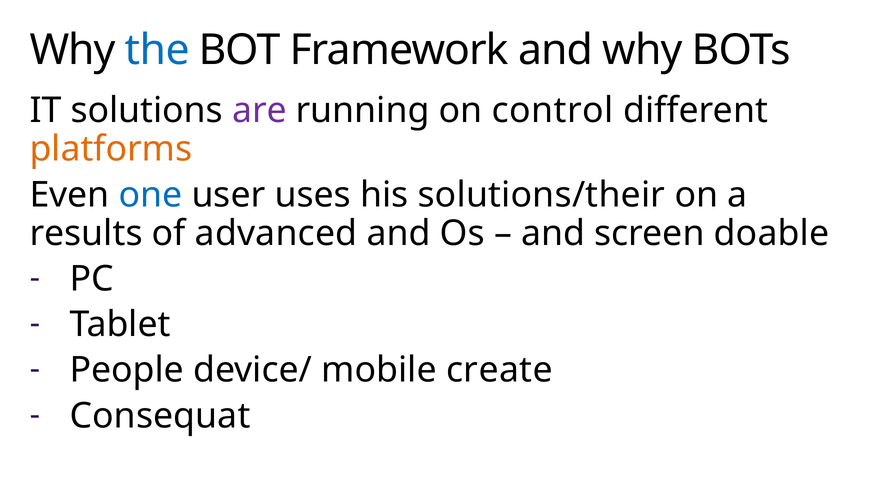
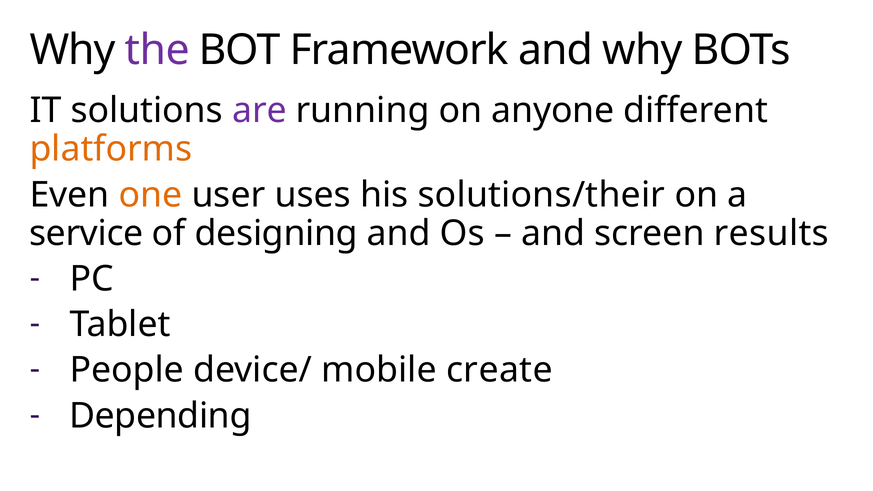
the colour: blue -> purple (157, 50)
control: control -> anyone (553, 111)
one colour: blue -> orange (151, 195)
results: results -> service (86, 233)
advanced: advanced -> designing (276, 233)
doable: doable -> results (771, 233)
Consequat: Consequat -> Depending (160, 416)
